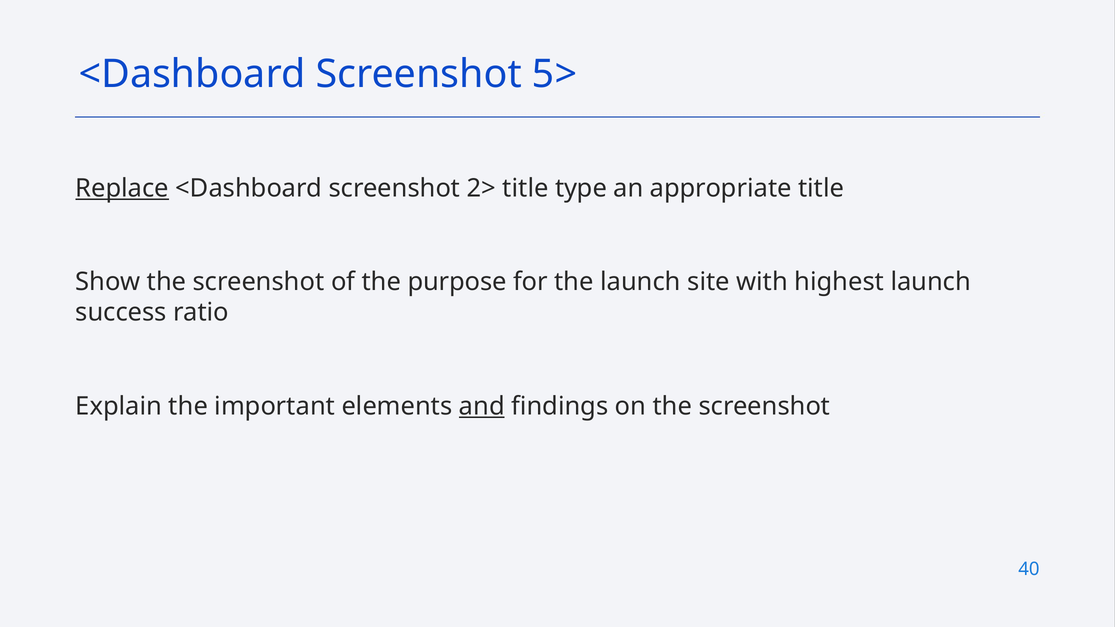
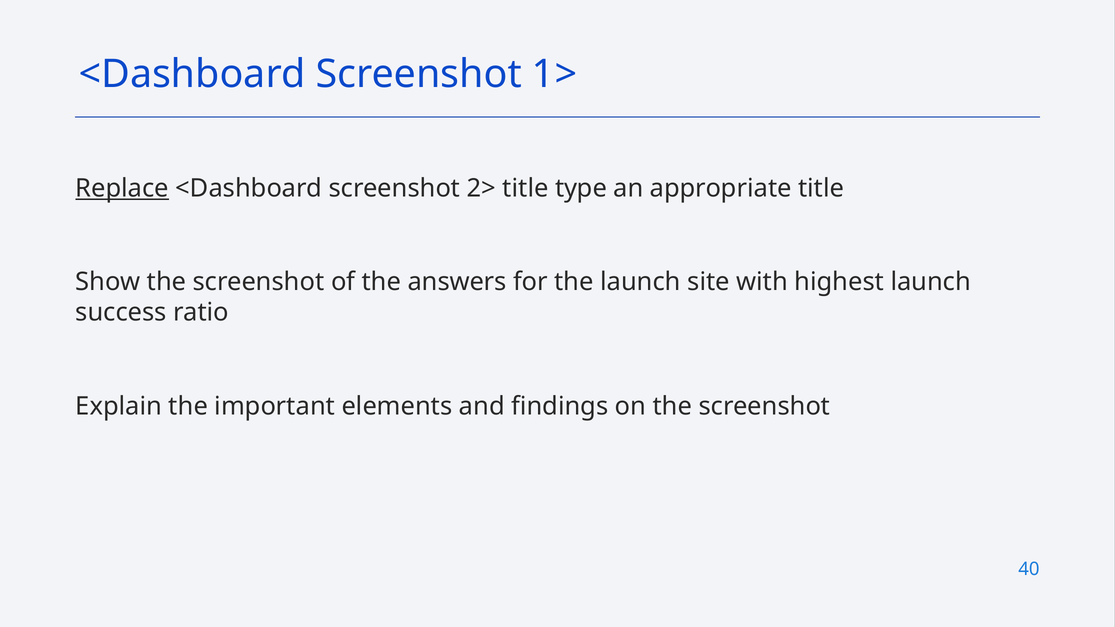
5>: 5> -> 1> (555, 74)
purpose: purpose -> answers (457, 282)
and underline: present -> none (482, 406)
